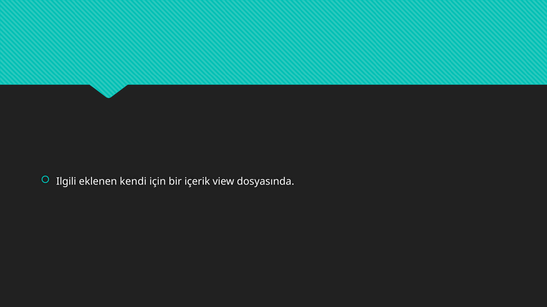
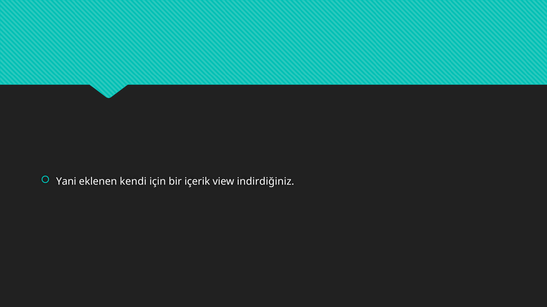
Ilgili: Ilgili -> Yani (66, 182)
dosyasında: dosyasında -> indirdiğiniz (266, 182)
